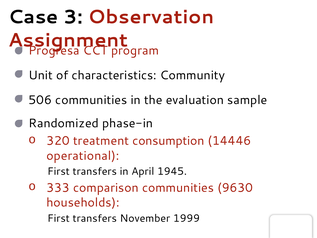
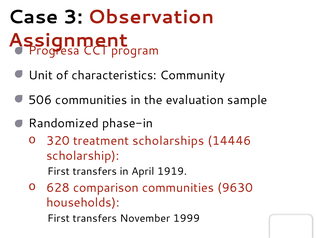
consumption: consumption -> scholarships (168, 141)
operational: operational -> scholarship (83, 156)
1945: 1945 -> 1919 (172, 171)
333: 333 -> 628 (58, 188)
